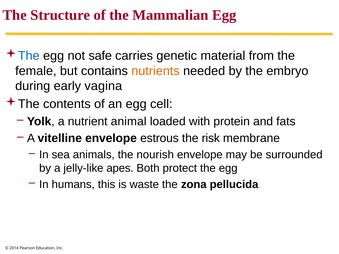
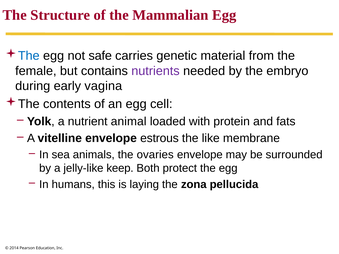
nutrients colour: orange -> purple (155, 71)
risk: risk -> like (211, 138)
nourish: nourish -> ovaries (155, 155)
apes: apes -> keep (120, 168)
waste: waste -> laying (144, 185)
